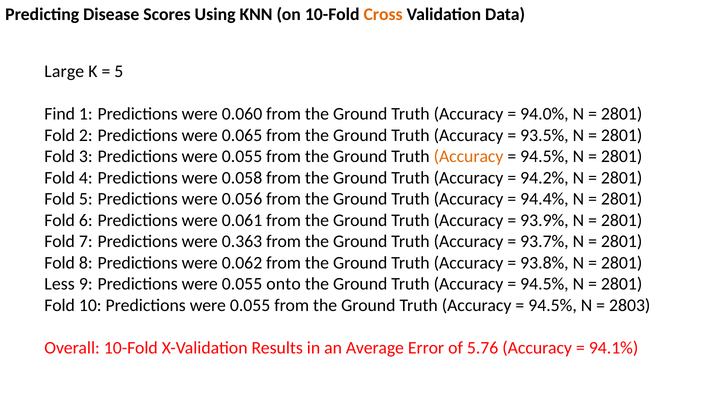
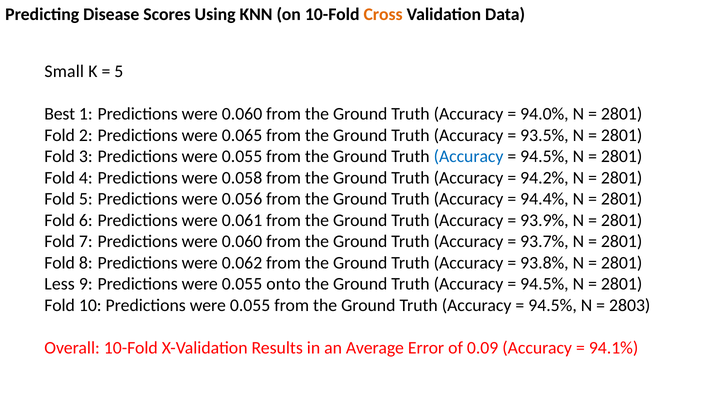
Large: Large -> Small (64, 71)
Find: Find -> Best (60, 114)
Accuracy colour: orange -> blue (469, 156)
7 Predictions were 0.363: 0.363 -> 0.060 (242, 241)
5.76: 5.76 -> 0.09 (483, 348)
